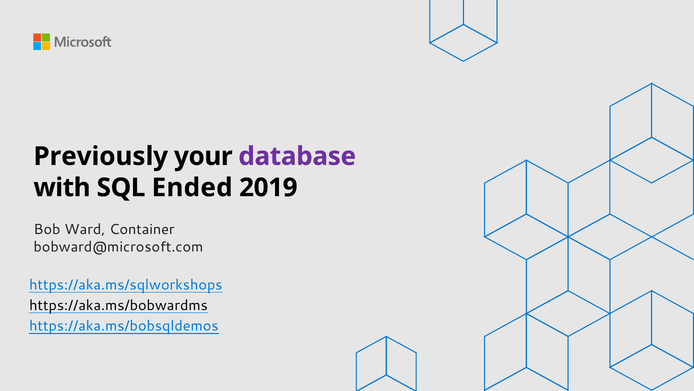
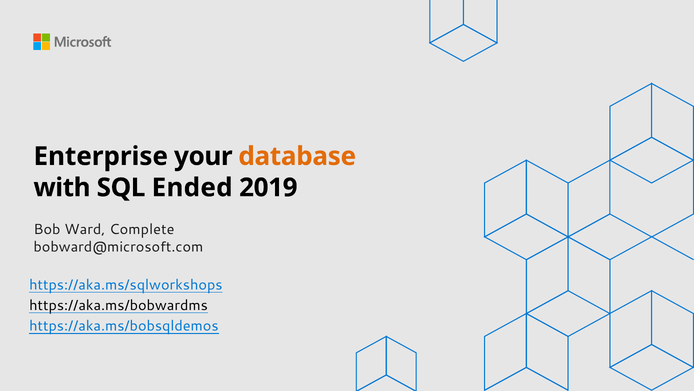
Previously: Previously -> Enterprise (101, 156)
database colour: purple -> orange (297, 156)
Container: Container -> Complete (142, 229)
